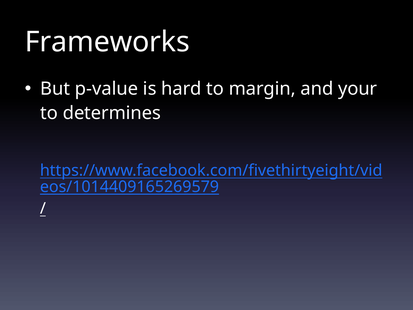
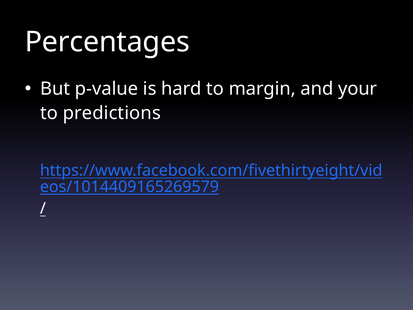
Frameworks: Frameworks -> Percentages (107, 42)
determines: determines -> predictions (112, 113)
